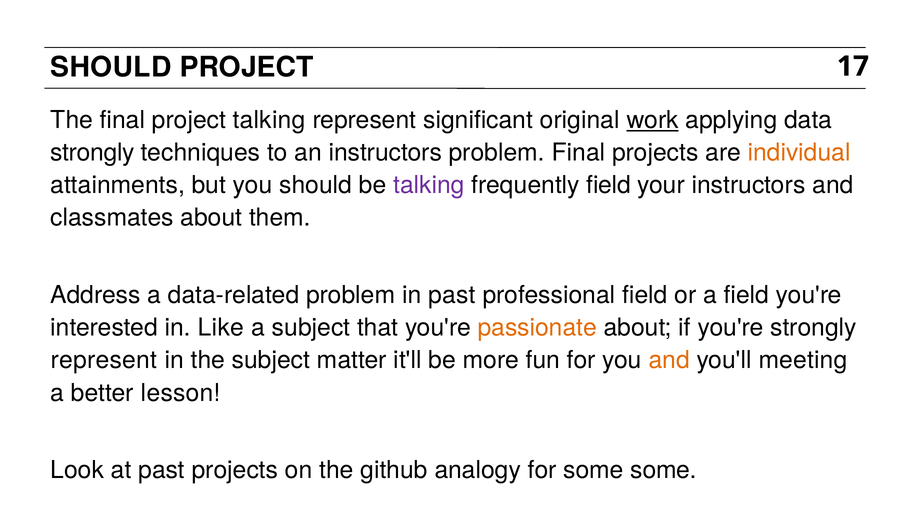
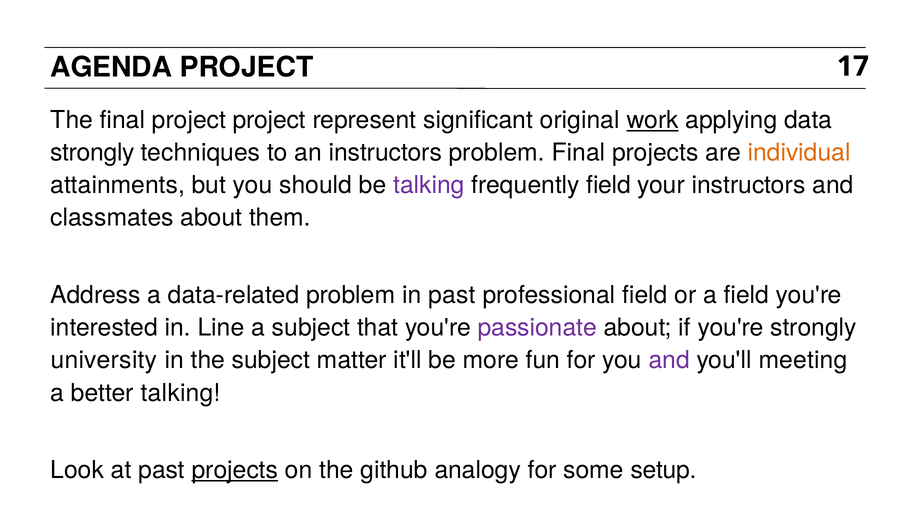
SHOULD: SHOULD -> AGENDA (111, 67)
project talking: talking -> project (269, 120)
Like: Like -> Line (221, 328)
passionate colour: orange -> purple (537, 328)
represent: represent -> university (104, 360)
and colour: orange -> purple (669, 360)
better lesson: lesson -> talking (181, 393)
projects underline: none -> present (235, 470)
some some: some -> setup (664, 470)
